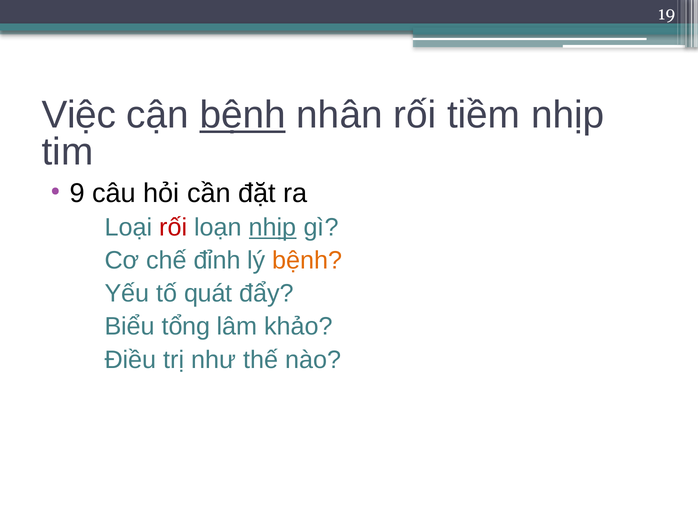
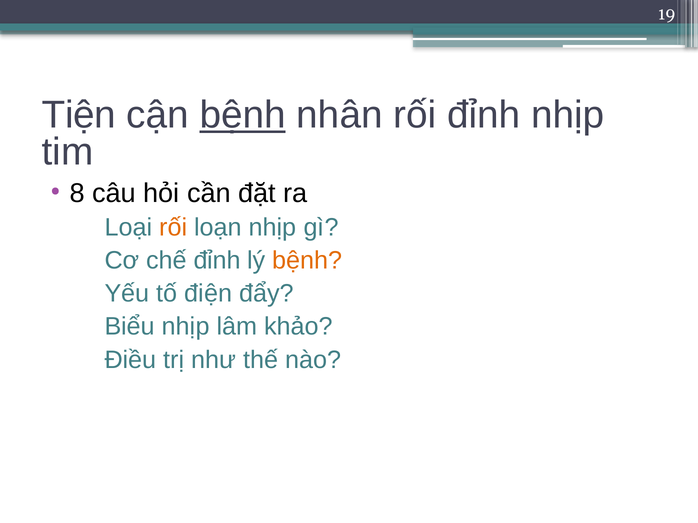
Việc: Việc -> Tiện (79, 115)
rối tiềm: tiềm -> đỉnh (484, 115)
9: 9 -> 8 (77, 193)
rối colour: red -> orange (173, 228)
nhịp underline: present -> none (273, 228)
quát: quát -> điện (208, 294)
tổng: tổng -> nhịp (186, 327)
